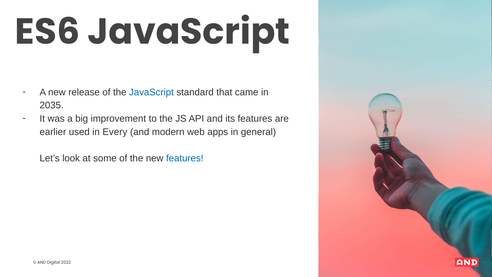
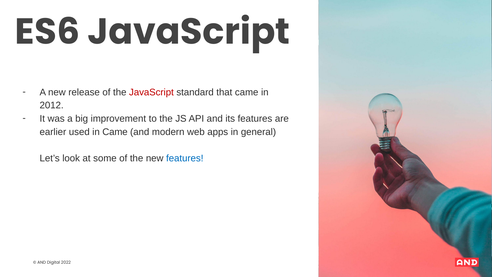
JavaScript colour: blue -> red (151, 92)
2035: 2035 -> 2012 (52, 105)
in Every: Every -> Came (115, 132)
